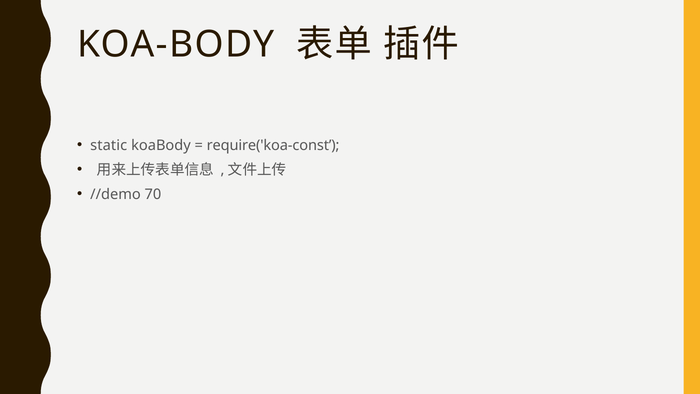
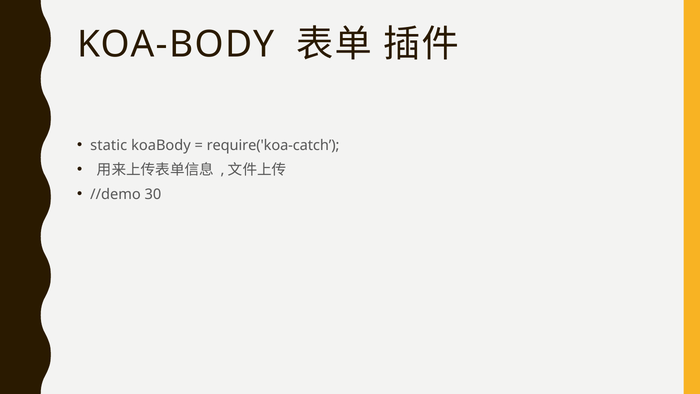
require('koa-const: require('koa-const -> require('koa-catch (273, 145)
70: 70 -> 30 (153, 194)
